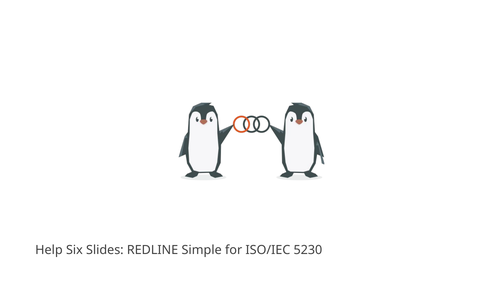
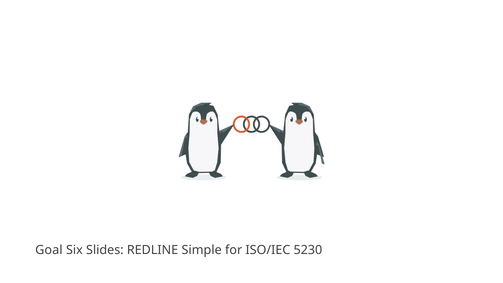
Help: Help -> Goal (49, 250)
